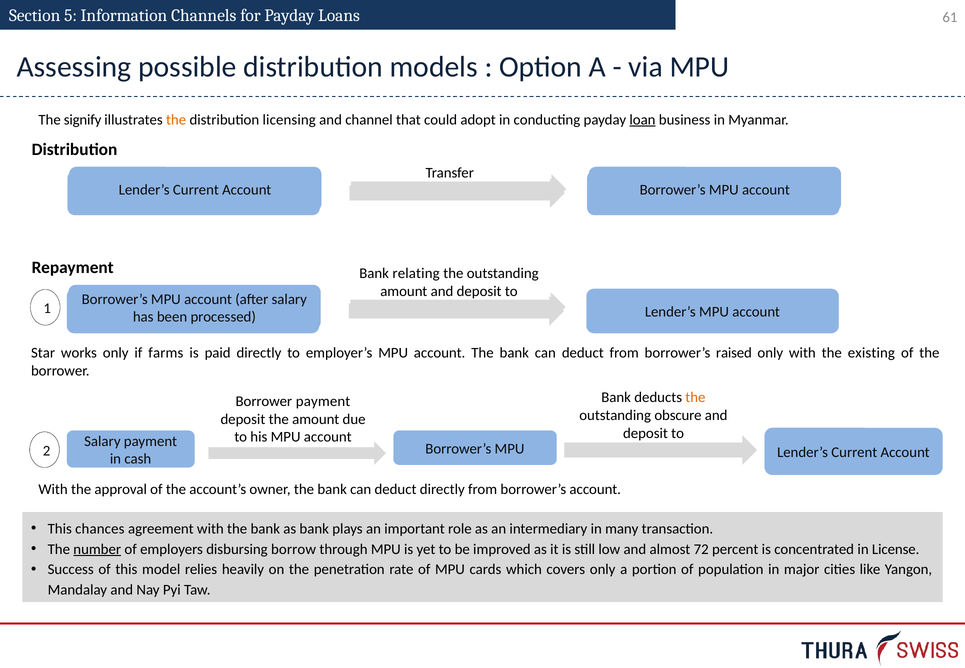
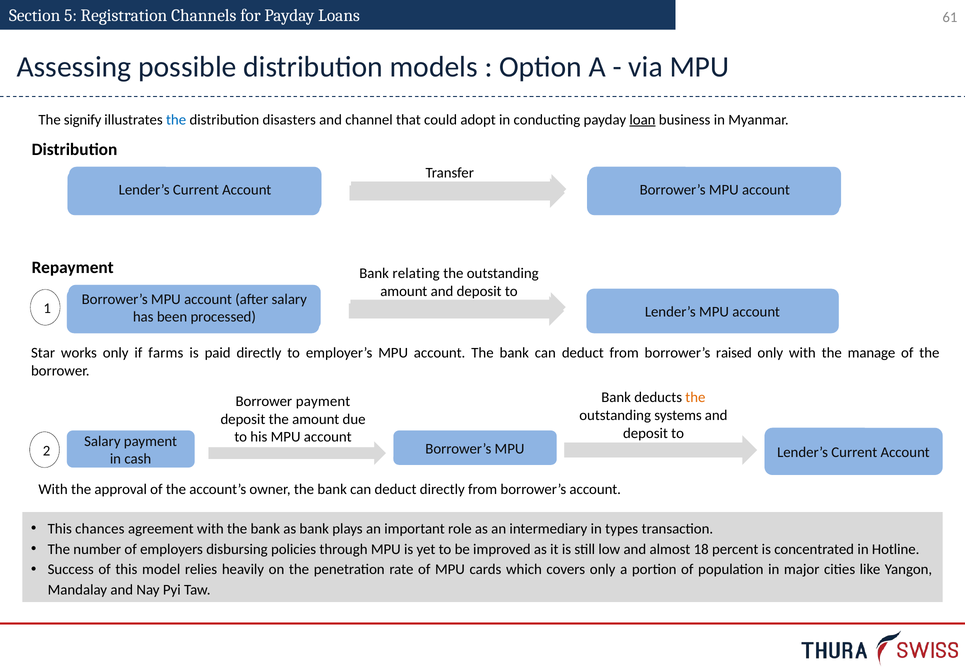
Information: Information -> Registration (124, 16)
the colour: orange -> blue (176, 120)
licensing: licensing -> disasters (289, 120)
existing: existing -> manage (872, 353)
obscure: obscure -> systems (678, 415)
many: many -> types (622, 529)
number underline: present -> none (97, 549)
borrow: borrow -> policies (294, 549)
72: 72 -> 18 (701, 549)
License: License -> Hotline (896, 549)
